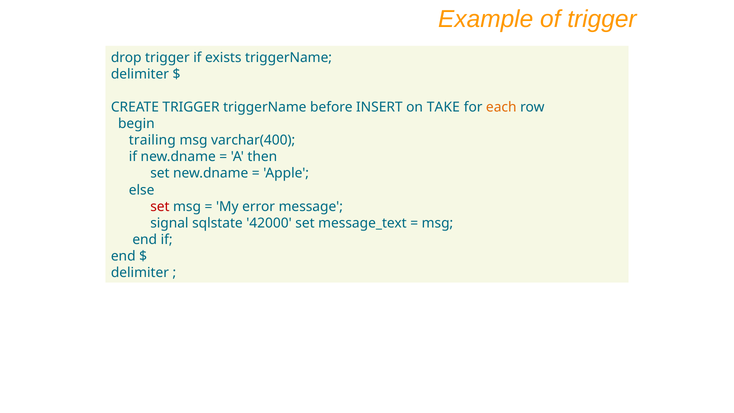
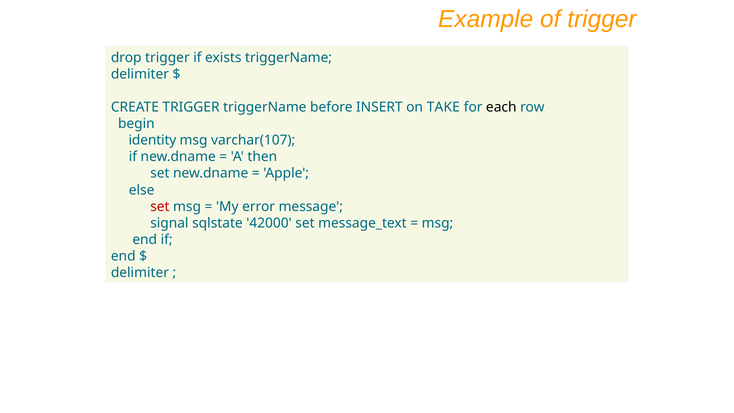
each colour: orange -> black (501, 107)
trailing: trailing -> identity (152, 140)
varchar(400: varchar(400 -> varchar(107 (253, 140)
